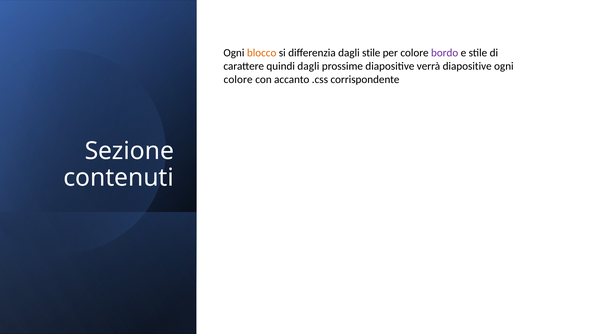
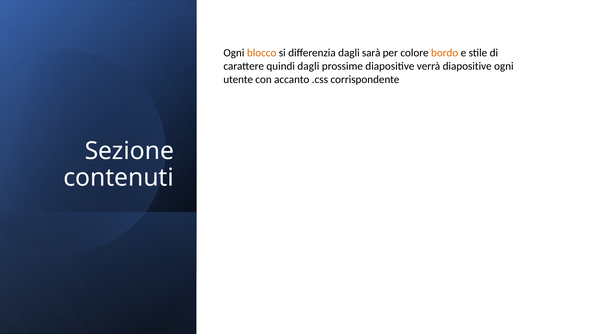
dagli stile: stile -> sarà (371, 53)
bordo colour: purple -> orange (445, 53)
colore: colore -> utente (238, 79)
